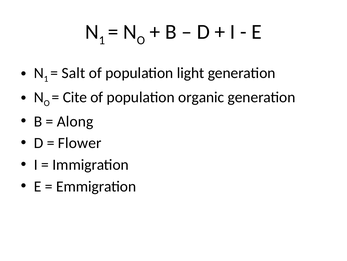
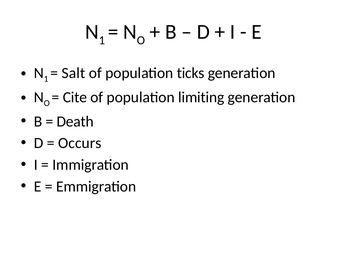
light: light -> ticks (191, 73)
organic: organic -> limiting (201, 97)
Along: Along -> Death (75, 121)
Flower: Flower -> Occurs (80, 143)
